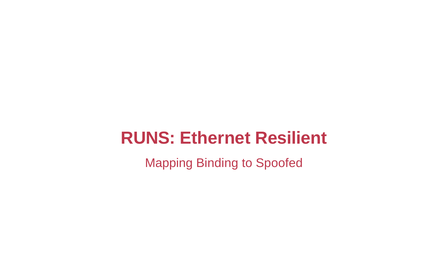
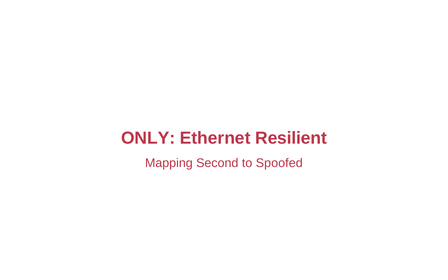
RUNS: RUNS -> ONLY (148, 138)
Binding: Binding -> Second (217, 163)
